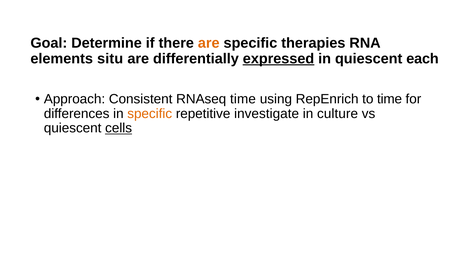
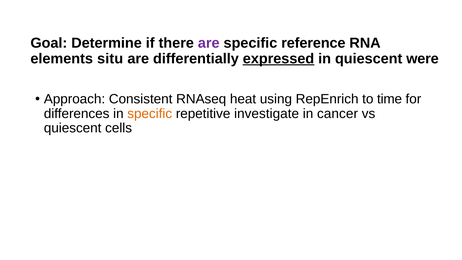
are colour: orange -> purple (209, 43)
therapies: therapies -> reference (313, 43)
each: each -> were (422, 59)
RNAseq time: time -> heat (243, 99)
culture: culture -> cancer (338, 114)
cells underline: present -> none (119, 128)
